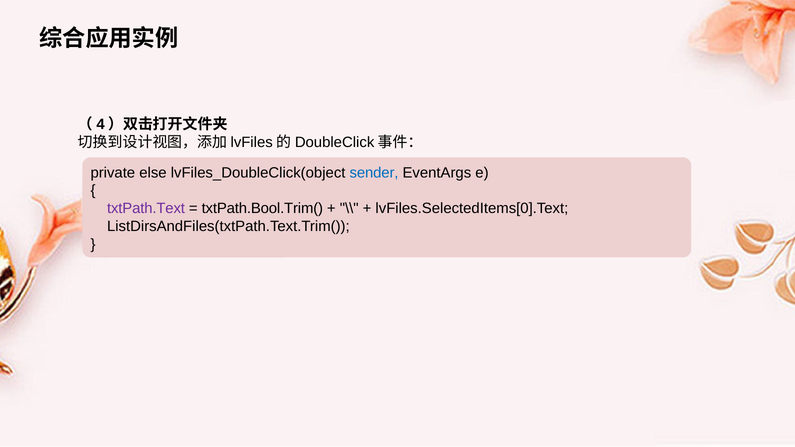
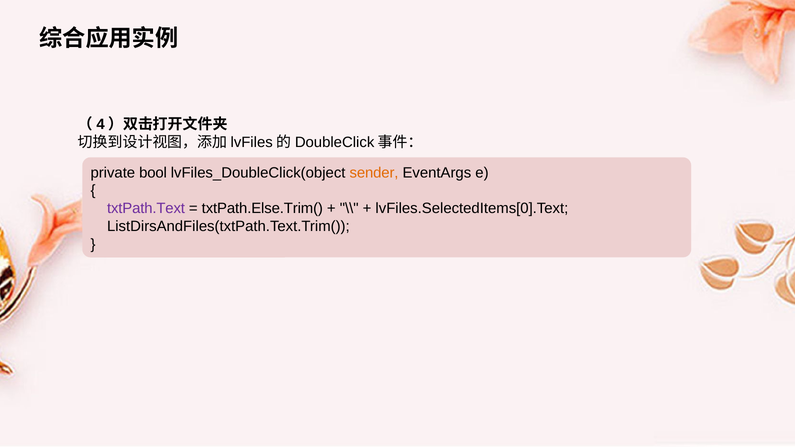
else: else -> bool (153, 173)
sender colour: blue -> orange (374, 173)
txtPath.Bool.Trim(: txtPath.Bool.Trim( -> txtPath.Else.Trim( (262, 208)
